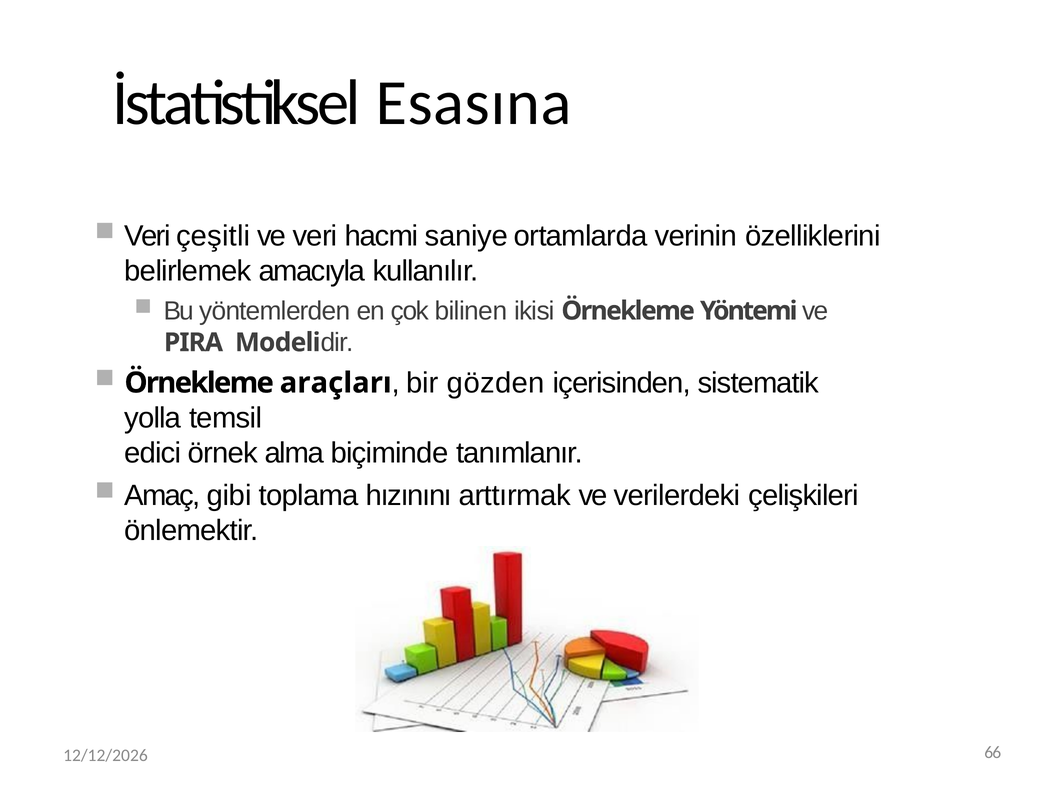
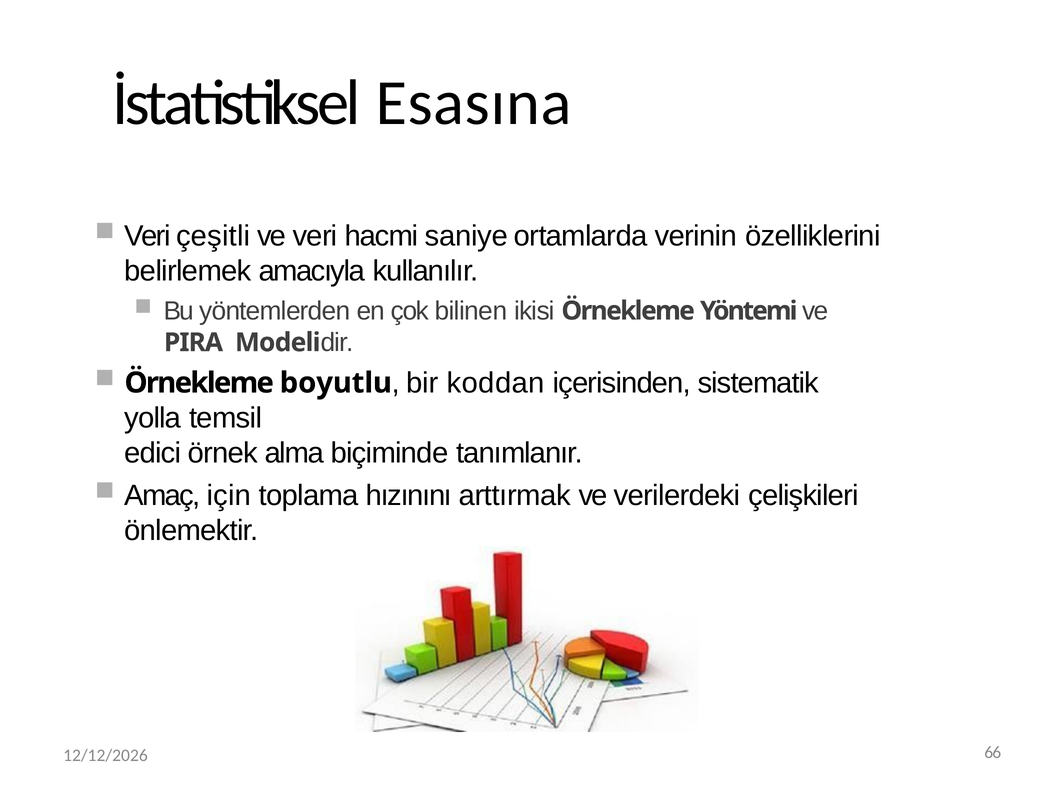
araçları: araçları -> boyutlu (336, 383)
gözden: gözden -> koddan (496, 383)
gibi: gibi -> için (229, 495)
